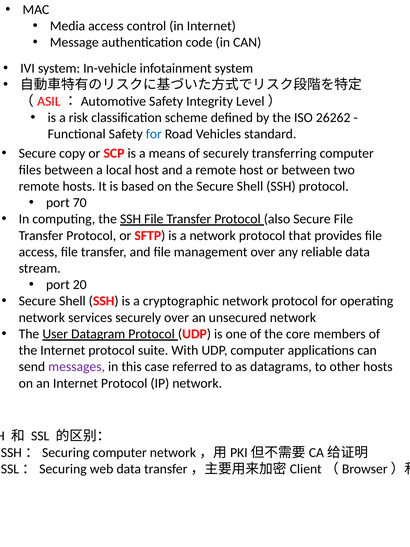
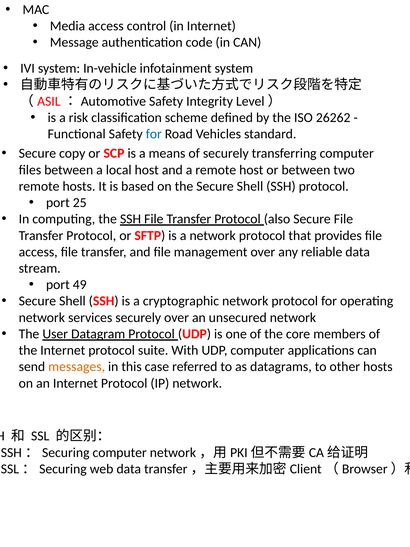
70: 70 -> 25 (80, 203)
20: 20 -> 49 (80, 285)
messages colour: purple -> orange (77, 367)
